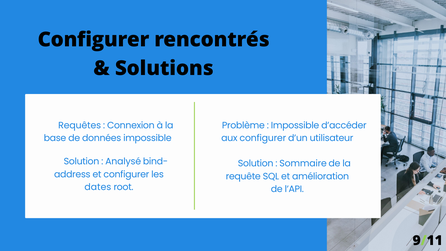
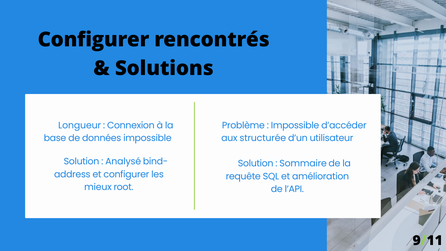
Requêtes: Requêtes -> Longueur (80, 125)
aux configurer: configurer -> structurée (263, 138)
dates: dates -> mieux (98, 187)
